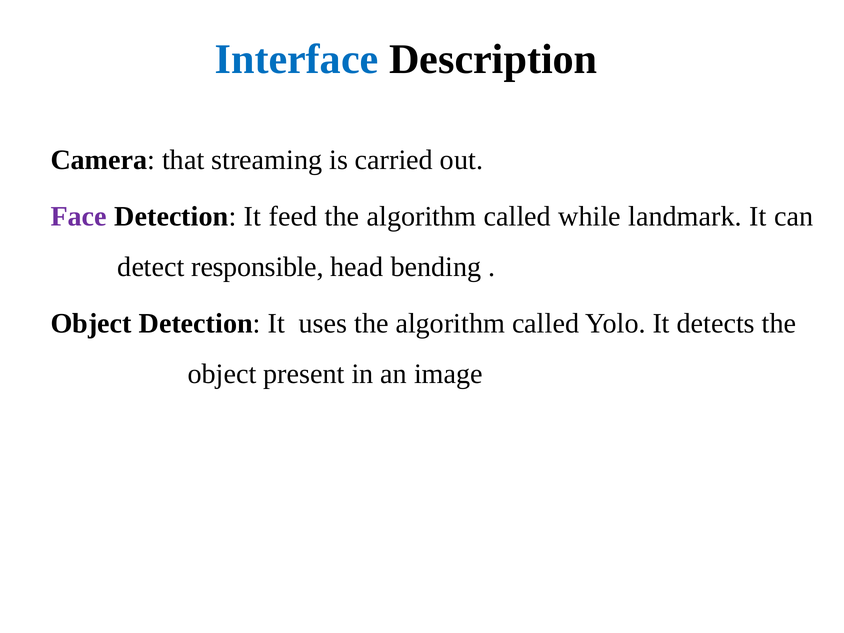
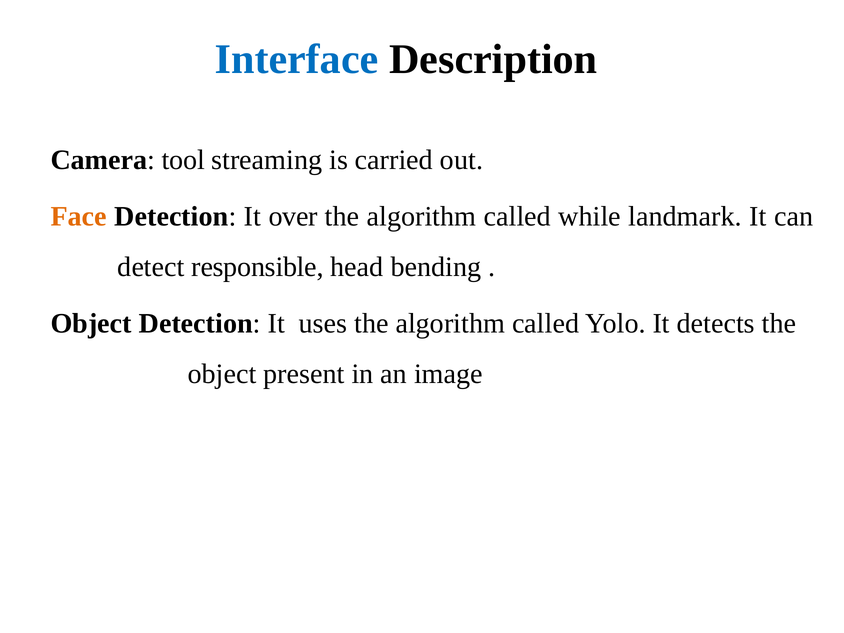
that: that -> tool (183, 160)
Face colour: purple -> orange (79, 216)
feed: feed -> over (293, 216)
